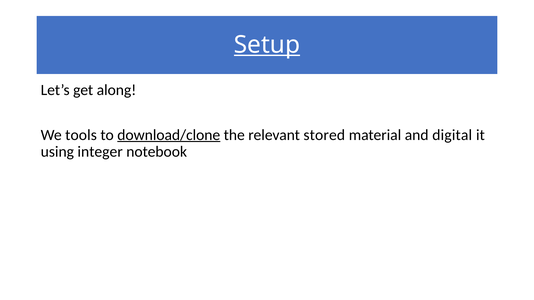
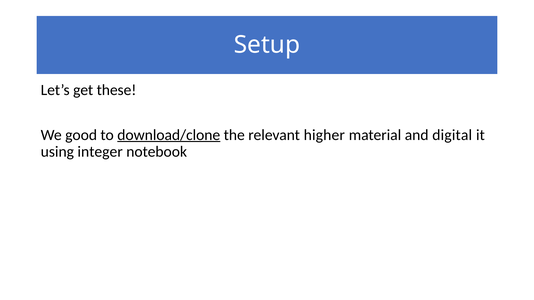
Setup underline: present -> none (267, 45)
along: along -> these (117, 90)
tools: tools -> good (81, 135)
stored: stored -> higher (324, 135)
